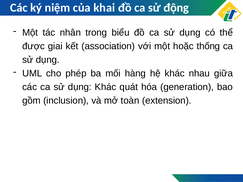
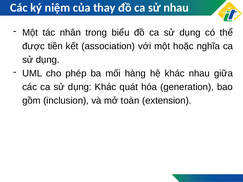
khai: khai -> thay (104, 8)
sử động: động -> nhau (176, 8)
giai: giai -> tiền (55, 46)
thống: thống -> nghĩa (208, 46)
